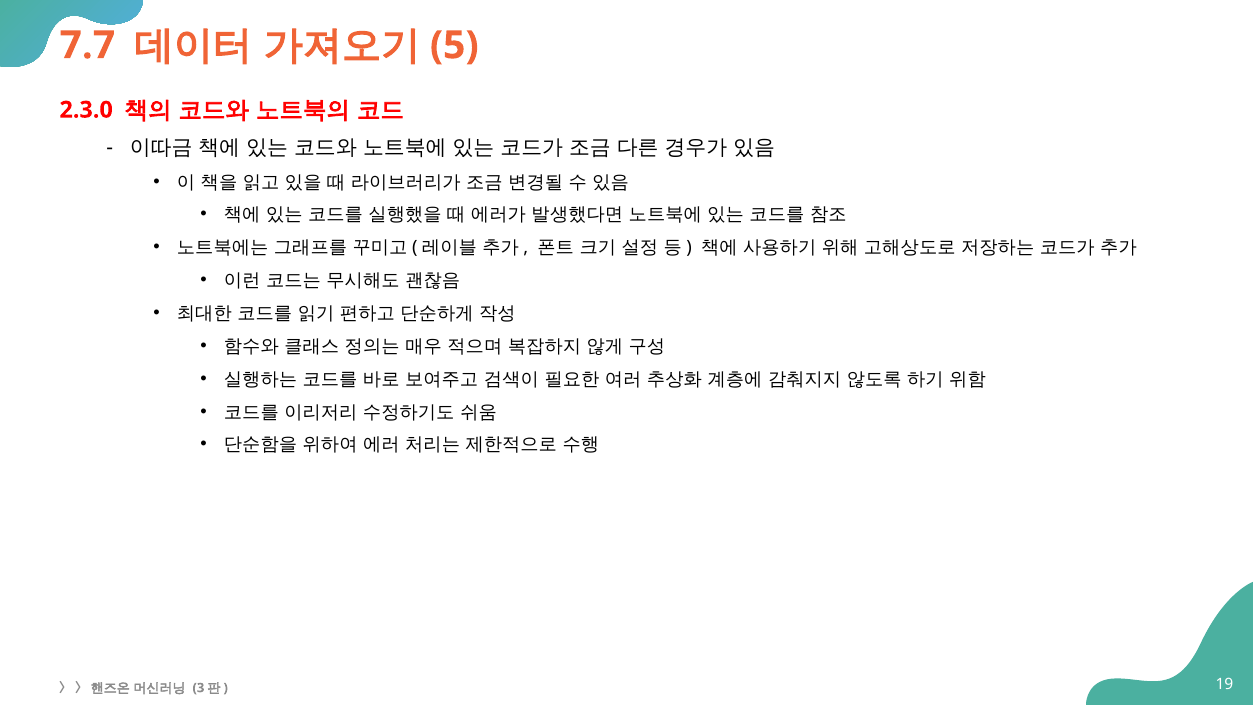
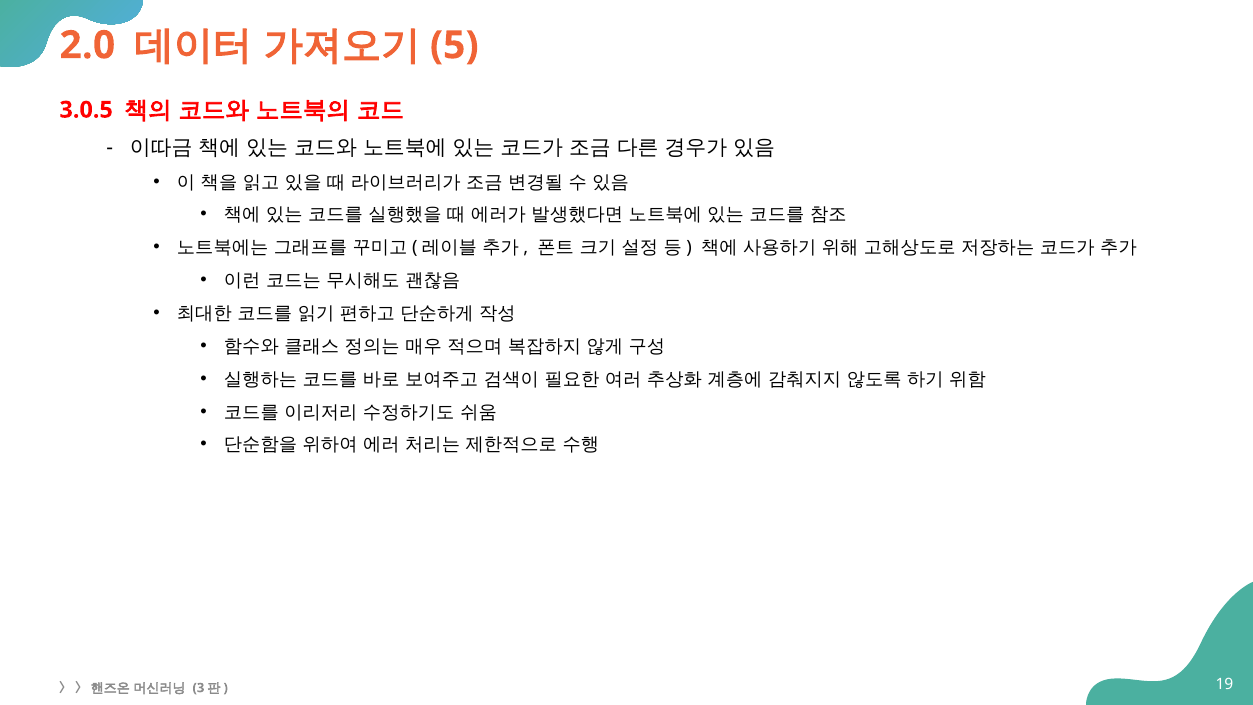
7.7: 7.7 -> 2.0 (87, 45)
2.3.0: 2.3.0 -> 3.0.5 (86, 110)
